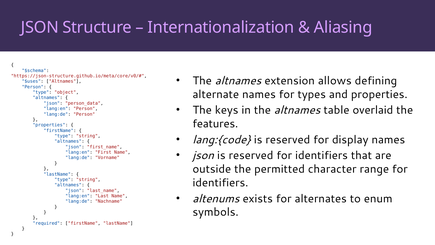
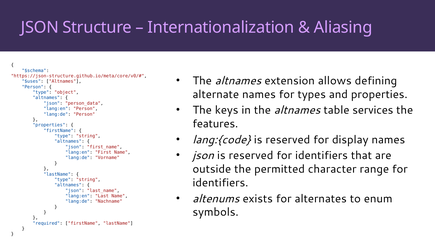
overlaid: overlaid -> services (373, 110)
